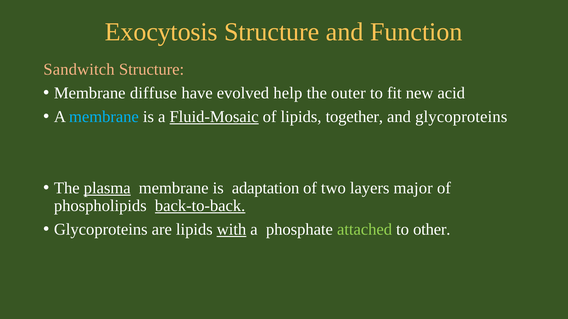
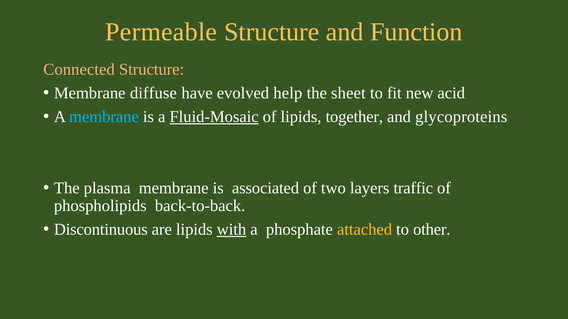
Exocytosis: Exocytosis -> Permeable (161, 32)
Sandwitch: Sandwitch -> Connected (79, 69)
outer: outer -> sheet (348, 93)
plasma underline: present -> none (107, 188)
adaptation: adaptation -> associated (266, 188)
major: major -> traffic (413, 188)
back-to-back underline: present -> none (200, 206)
Glycoproteins: Glycoproteins -> Discontinuous (101, 230)
attached colour: light green -> yellow (365, 230)
